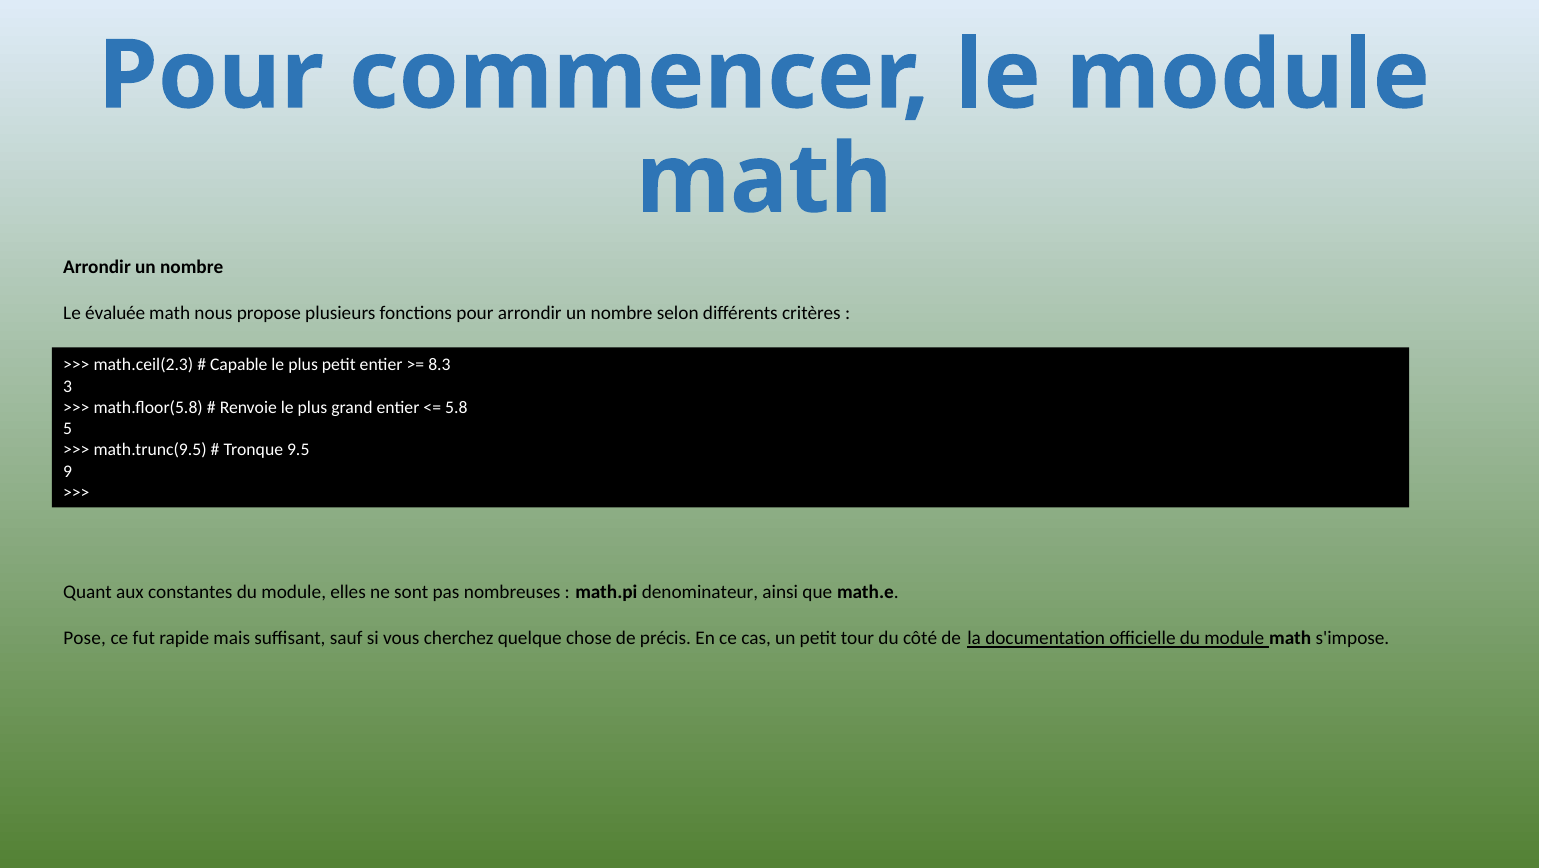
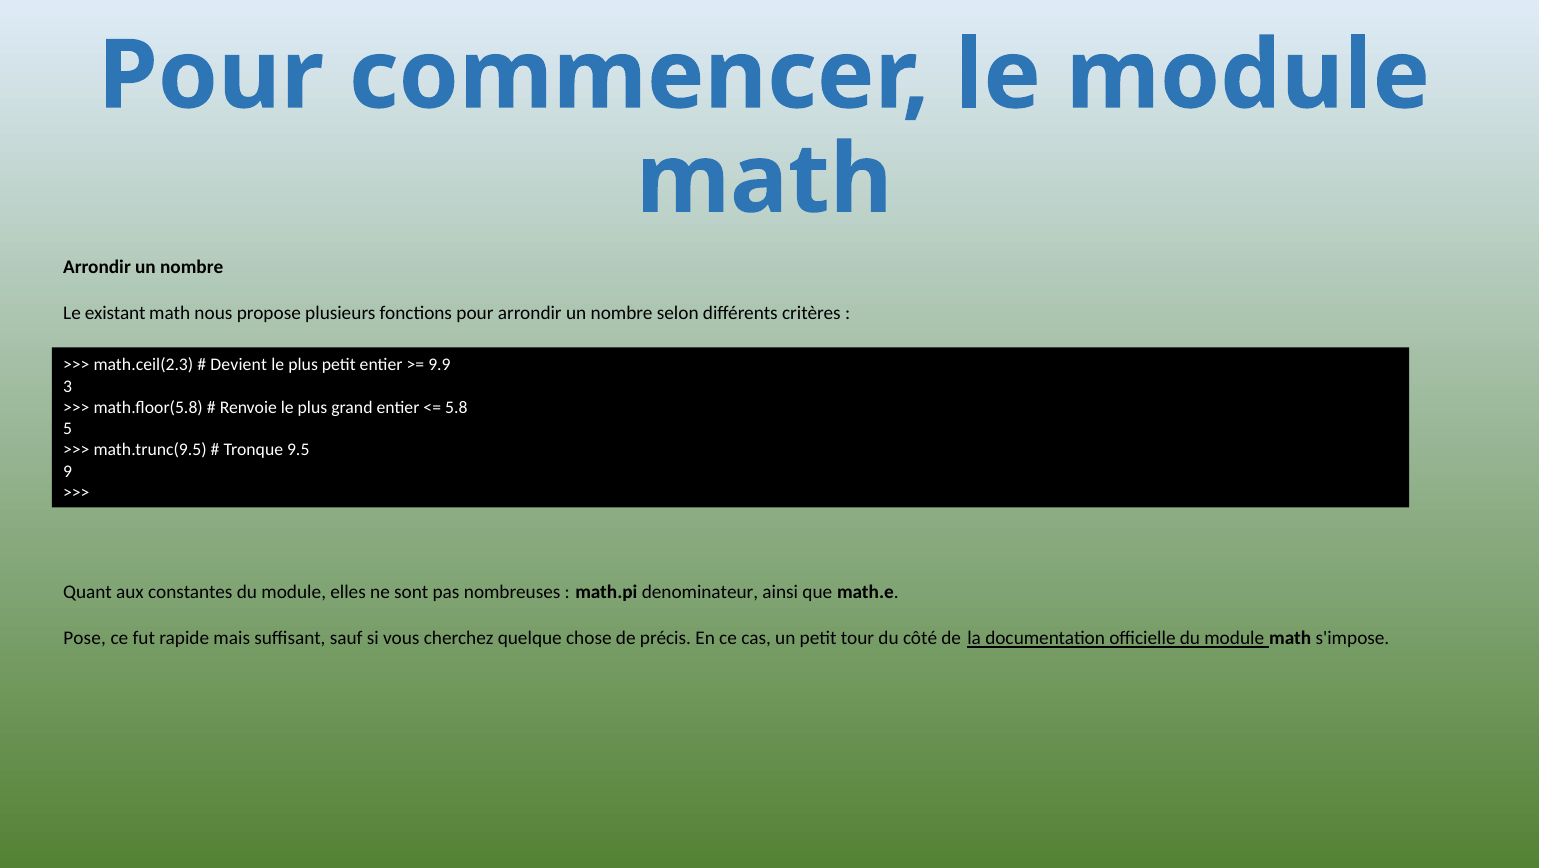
évaluée: évaluée -> existant (115, 313)
Capable: Capable -> Devient (239, 365)
8.3: 8.3 -> 9.9 (439, 365)
